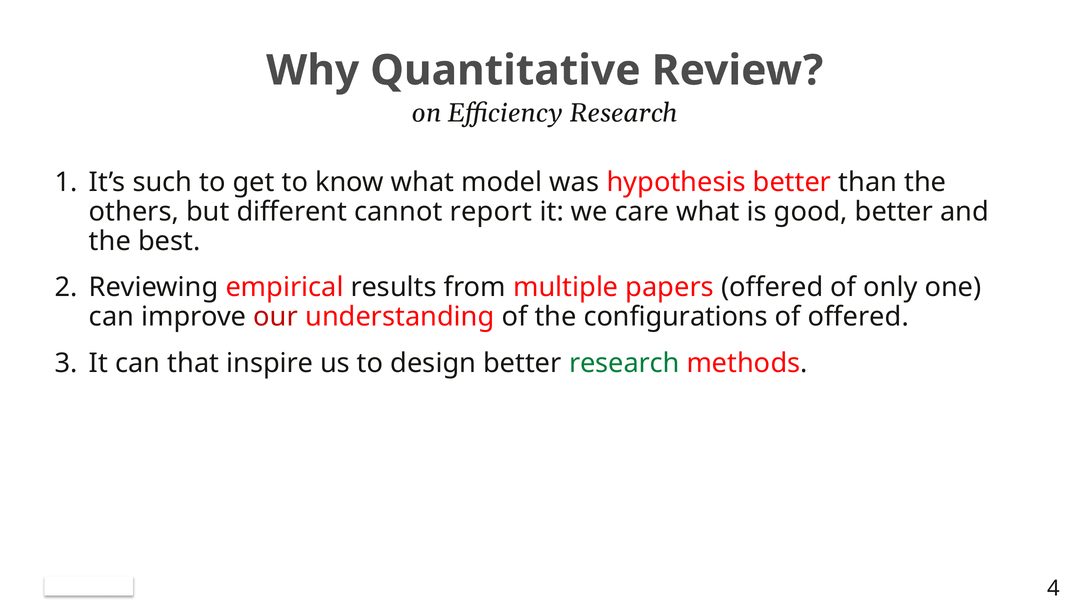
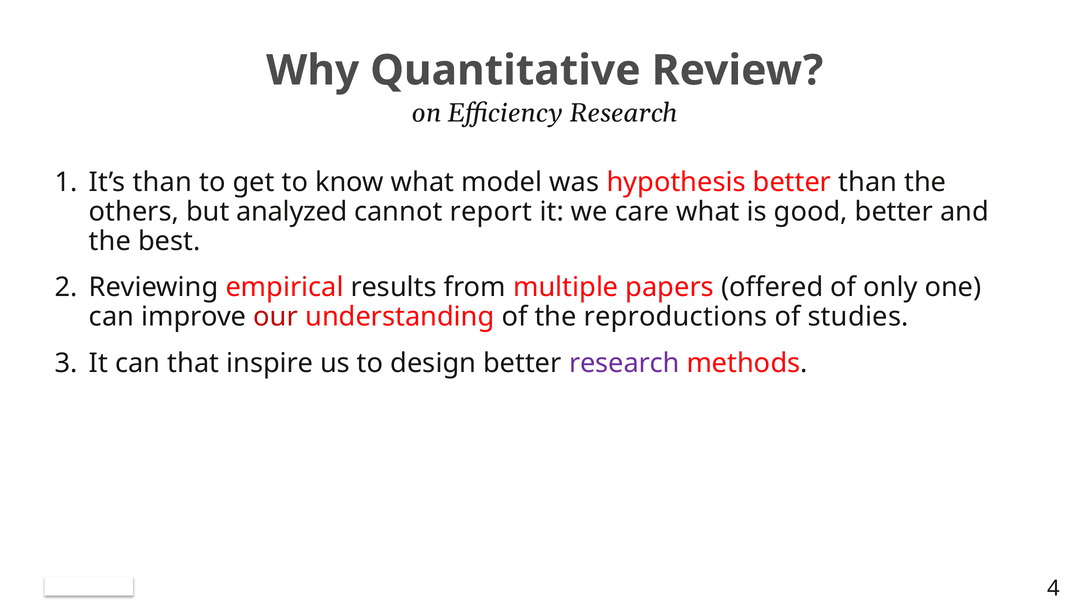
It’s such: such -> than (162, 182)
different: different -> analyzed (292, 212)
configurations: configurations -> reproductions (676, 317)
of offered: offered -> studies (858, 317)
research colour: green -> purple (624, 364)
